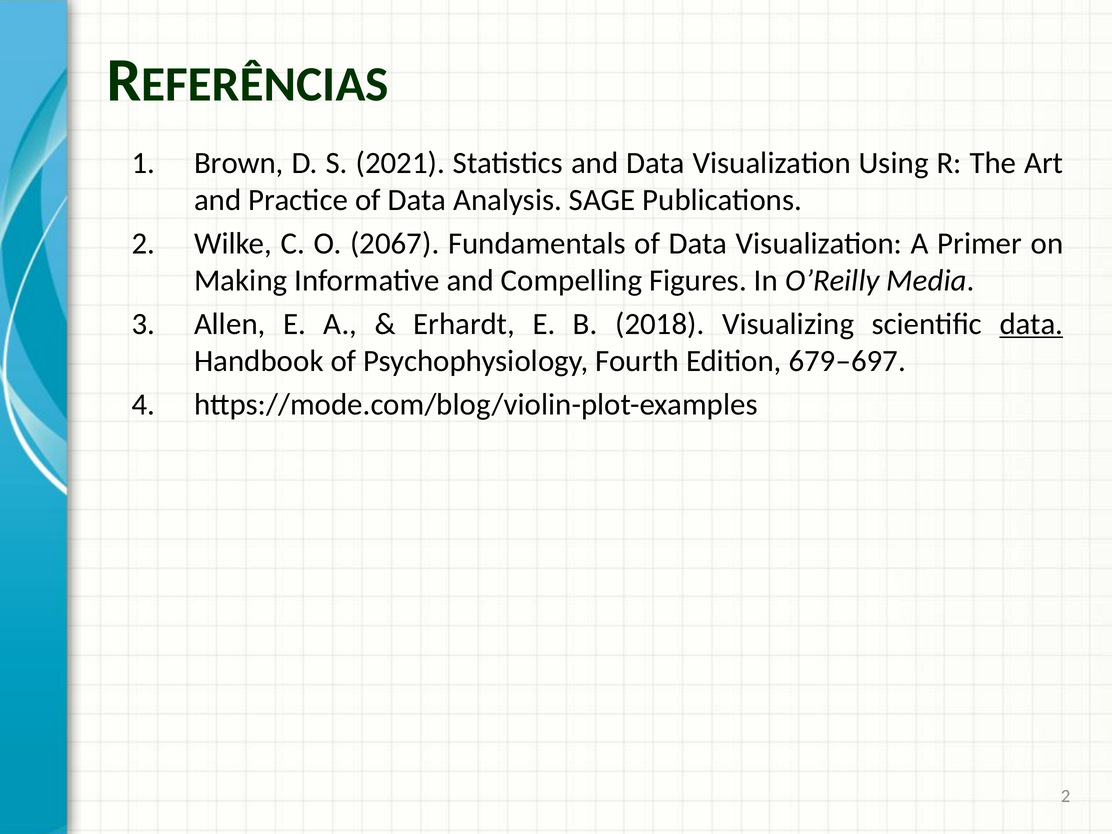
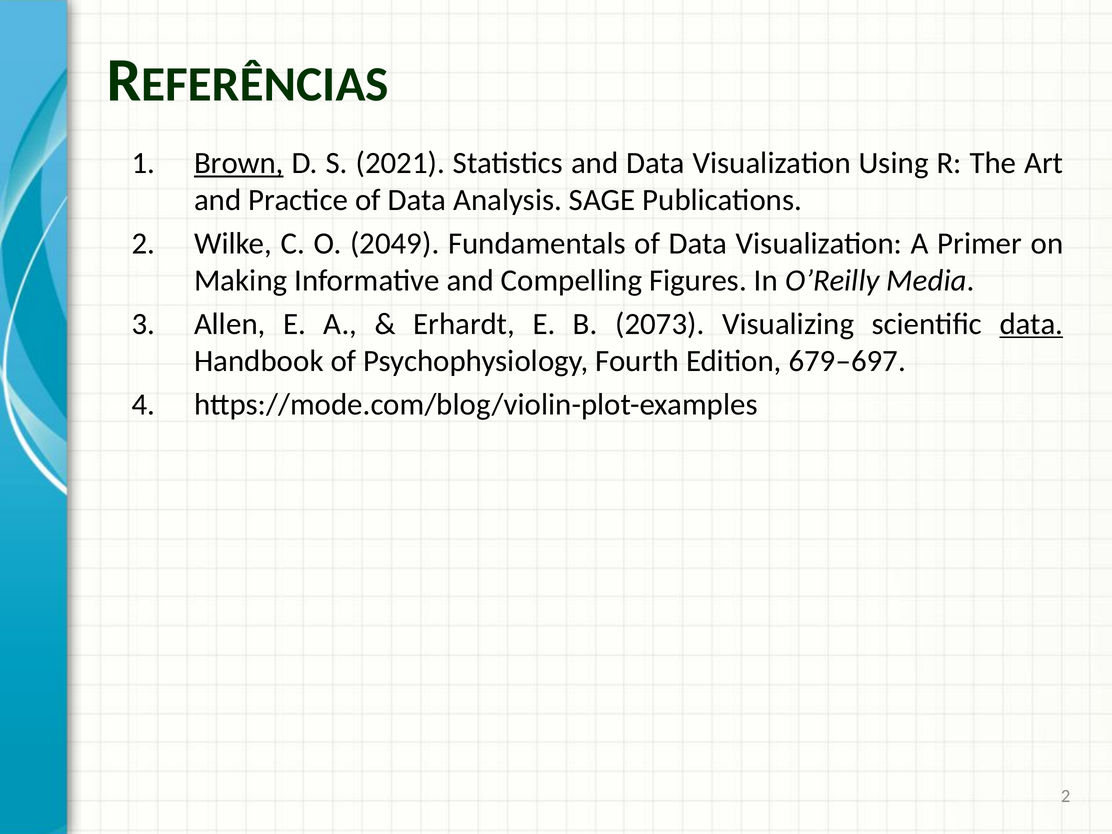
Brown underline: none -> present (239, 163)
2067: 2067 -> 2049 (395, 244)
2018: 2018 -> 2073 (660, 324)
